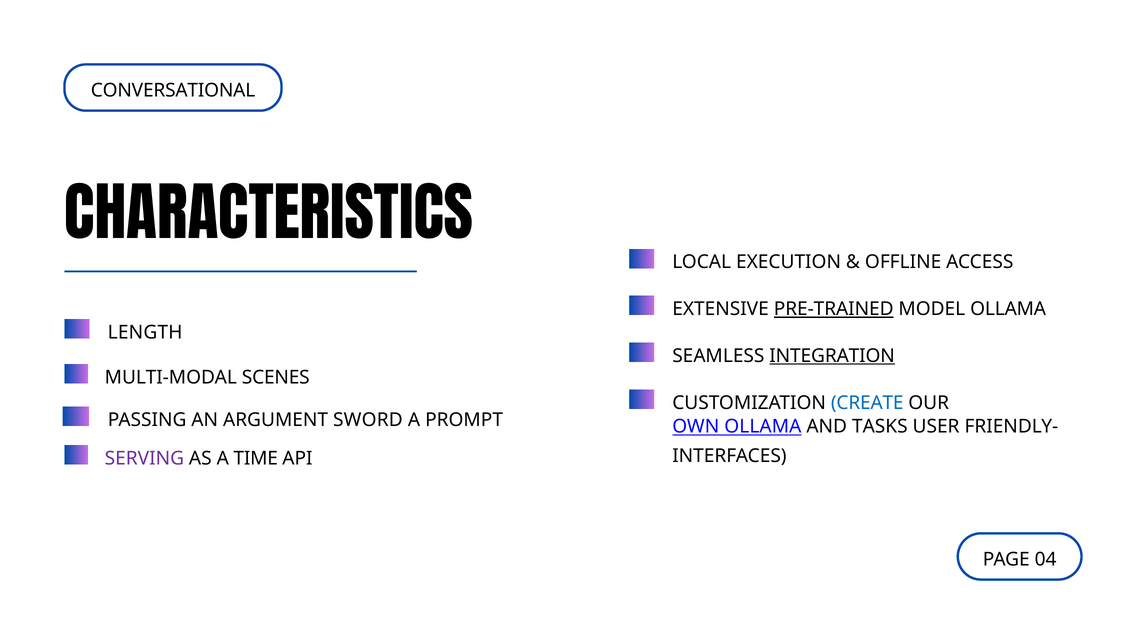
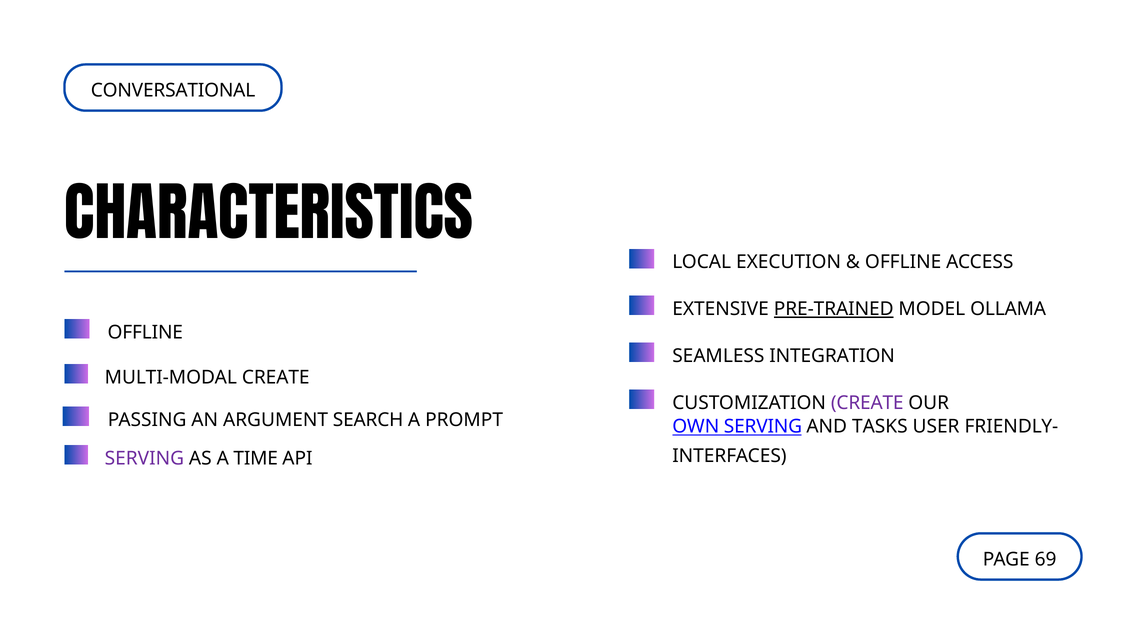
LENGTH: LENGTH -> OFFLINE (145, 333)
INTEGRATION underline: present -> none (832, 356)
MULTI-MODAL SCENES: SCENES -> CREATE (276, 378)
CREATE colour: blue -> purple (867, 403)
SWORD: SWORD -> SEARCH (368, 420)
OWN OLLAMA: OLLAMA -> SERVING (763, 427)
04: 04 -> 69 (1046, 560)
